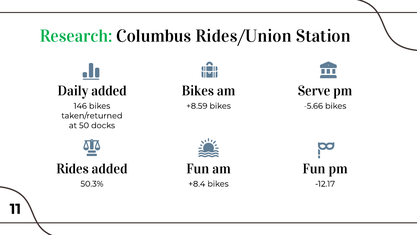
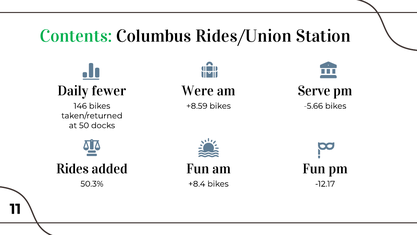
Research: Research -> Contents (76, 36)
Daily added: added -> fewer (109, 91)
Bikes: Bikes -> Were (198, 91)
